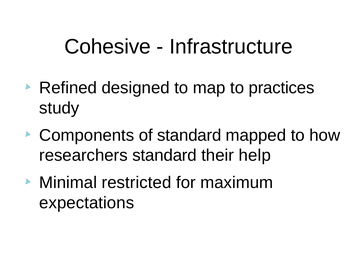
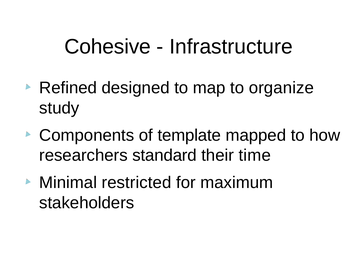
practices: practices -> organize (281, 88)
of standard: standard -> template (189, 135)
help: help -> time (255, 155)
expectations: expectations -> stakeholders (87, 202)
